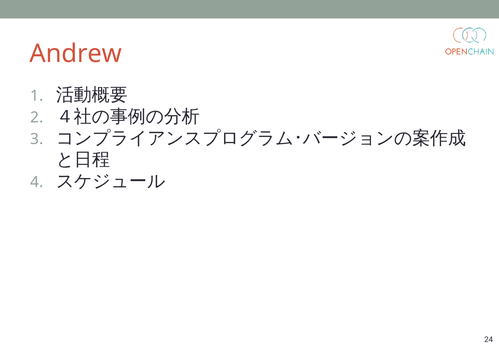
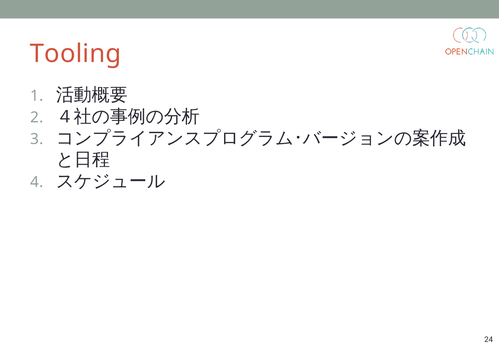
Andrew: Andrew -> Tooling (76, 54)
